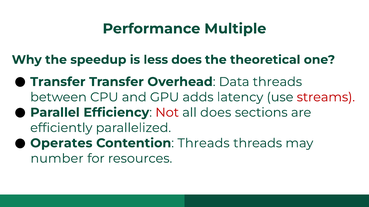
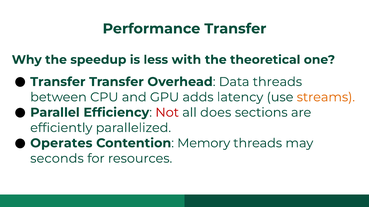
Performance Multiple: Multiple -> Transfer (235, 29)
less does: does -> with (186, 60)
streams colour: red -> orange (326, 97)
Contention Threads: Threads -> Memory (204, 144)
number: number -> seconds (57, 159)
